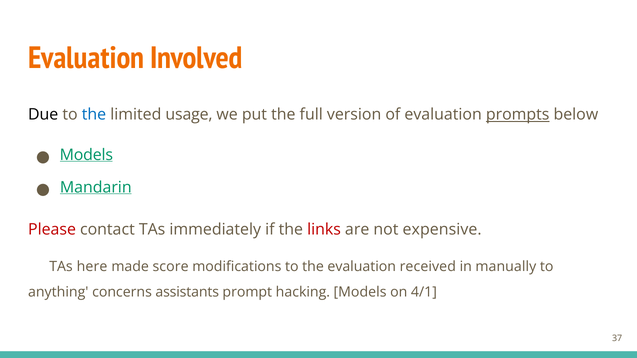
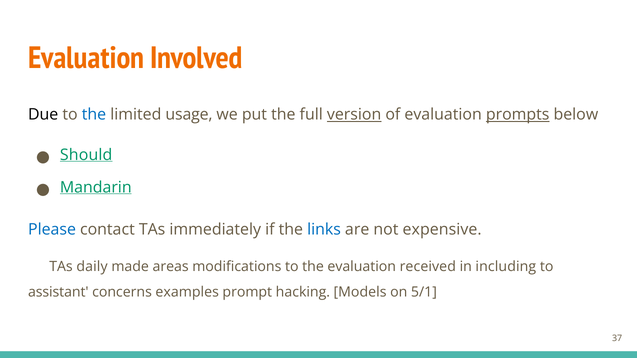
version underline: none -> present (354, 115)
Models: Models -> Should (86, 155)
Please colour: red -> blue (52, 230)
links colour: red -> blue (324, 230)
here: here -> daily (92, 267)
score: score -> areas (171, 267)
manually: manually -> including (506, 267)
anything: anything -> assistant (58, 292)
assistants: assistants -> examples (187, 292)
4/1: 4/1 -> 5/1 (424, 292)
